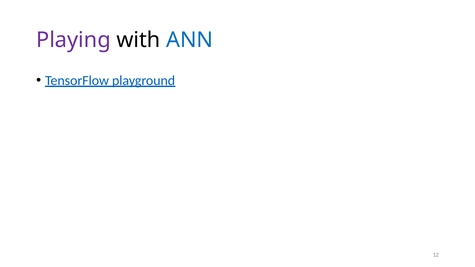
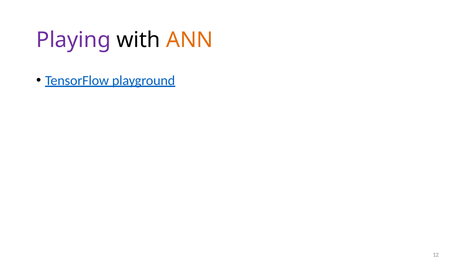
ANN colour: blue -> orange (190, 40)
